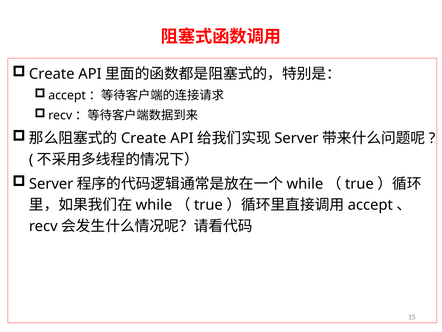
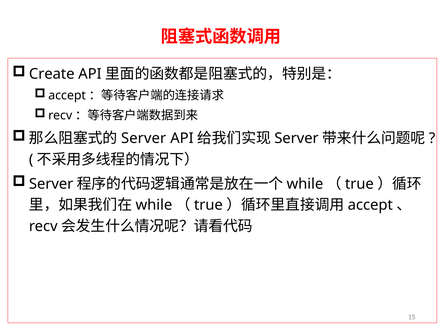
Create: Create -> Server (144, 138)
